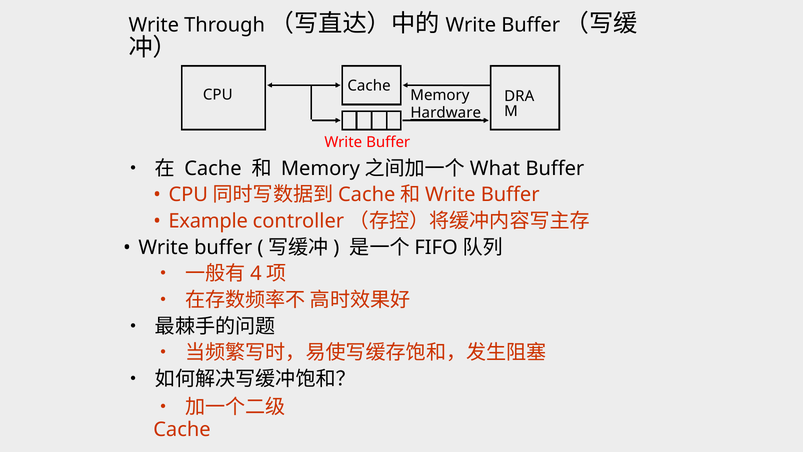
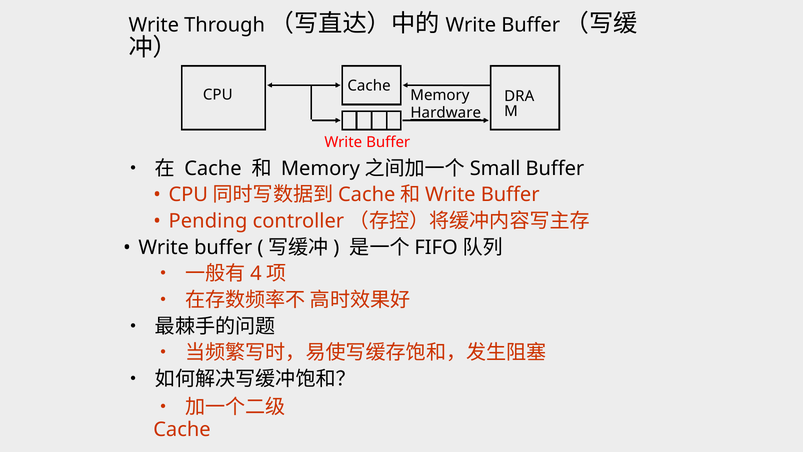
What: What -> Small (495, 169)
Example: Example -> Pending (208, 221)
